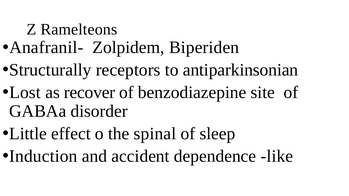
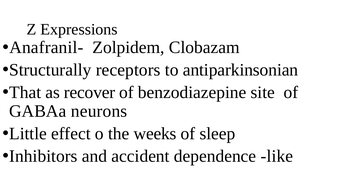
Ramelteons: Ramelteons -> Expressions (79, 29)
Biperiden: Biperiden -> Clobazam (204, 48)
Lost: Lost -> That (25, 92)
disorder: disorder -> neurons (99, 111)
spinal: spinal -> weeks (155, 134)
Induction: Induction -> Inhibitors (43, 156)
